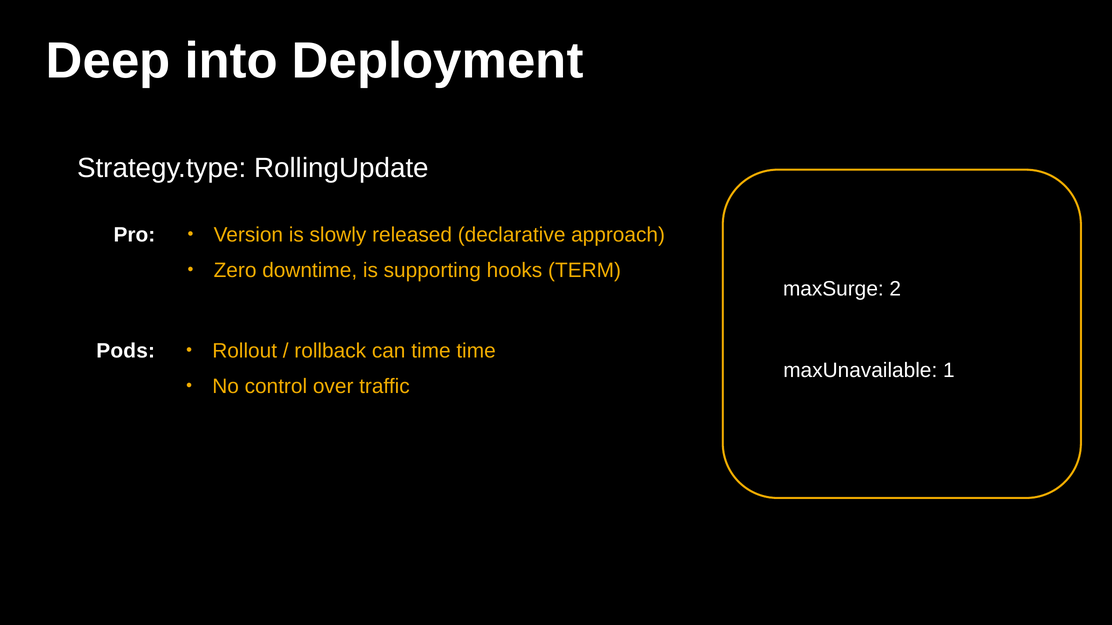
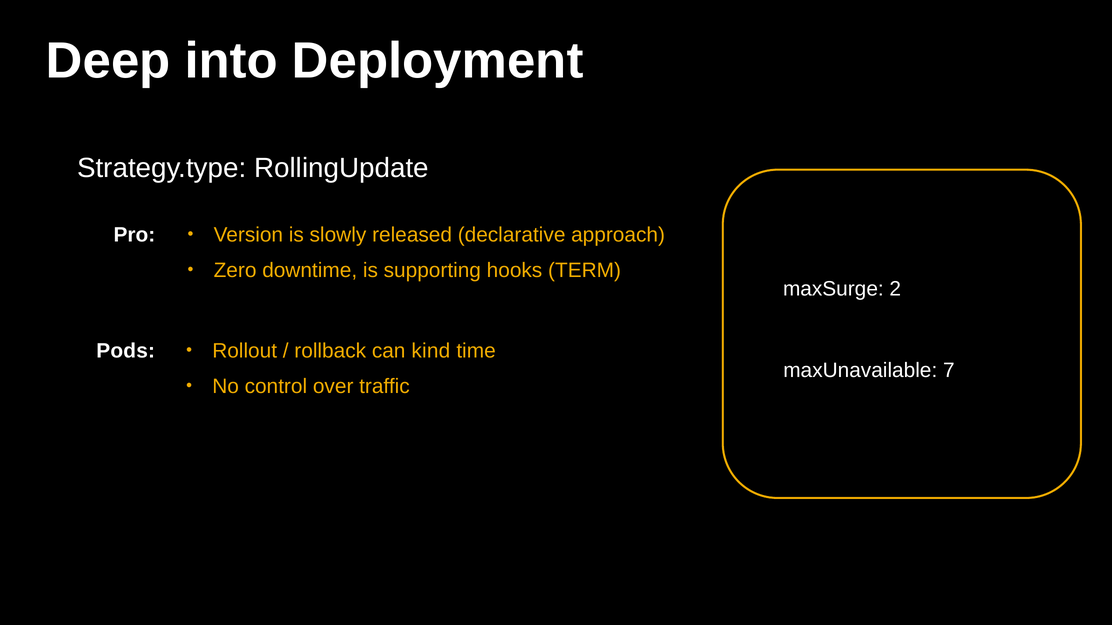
can time: time -> kind (431, 351)
1: 1 -> 7 (949, 370)
